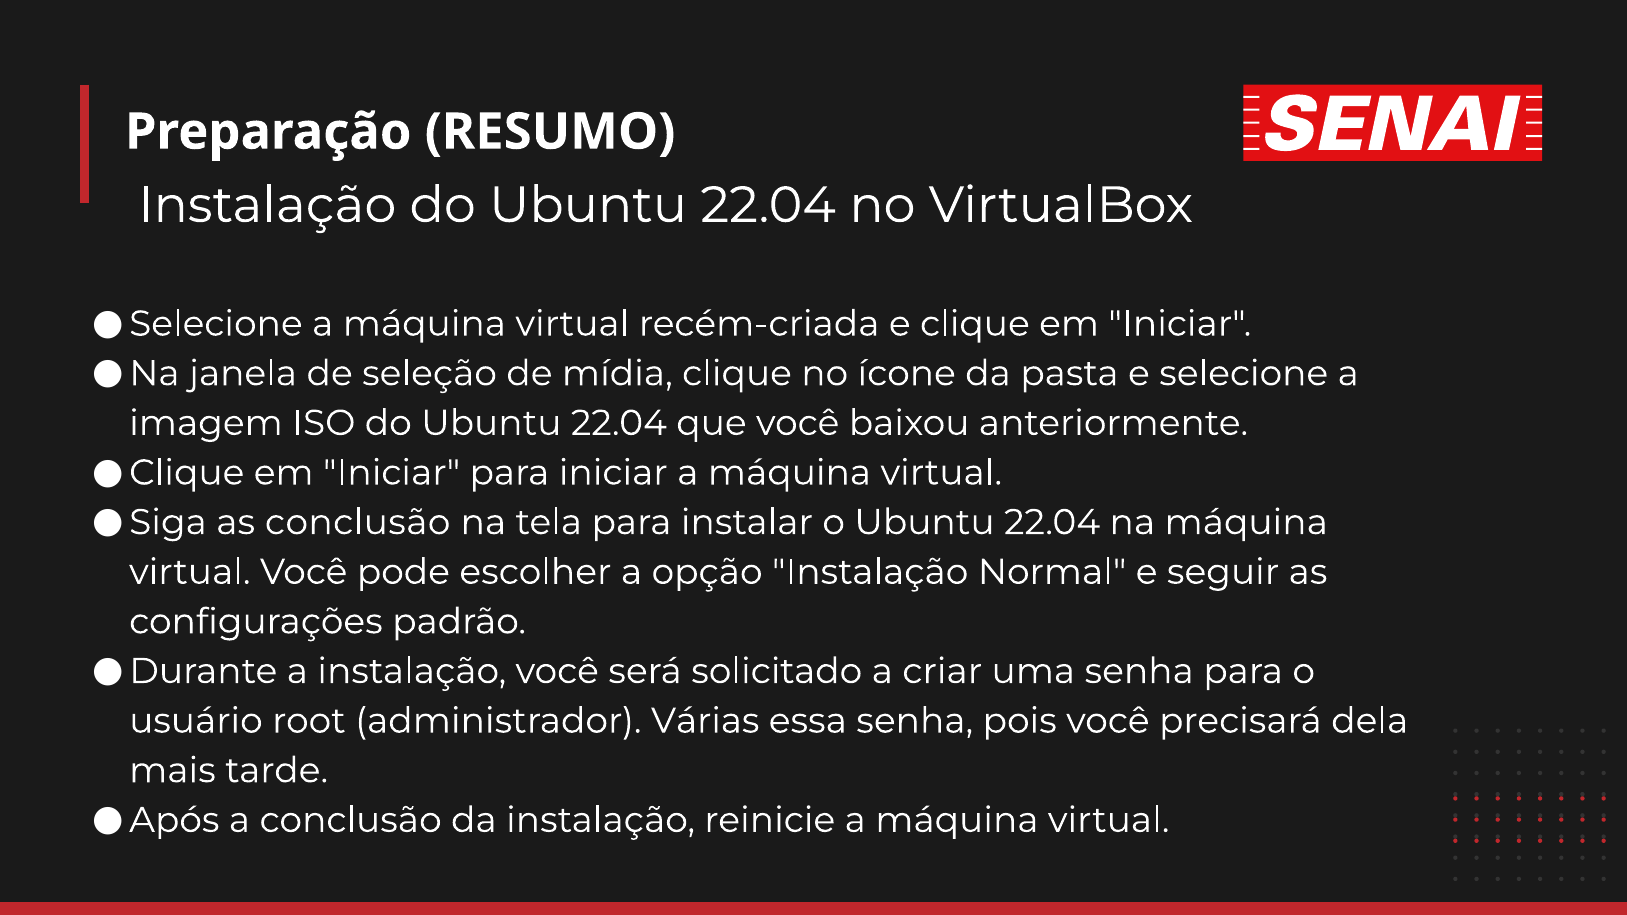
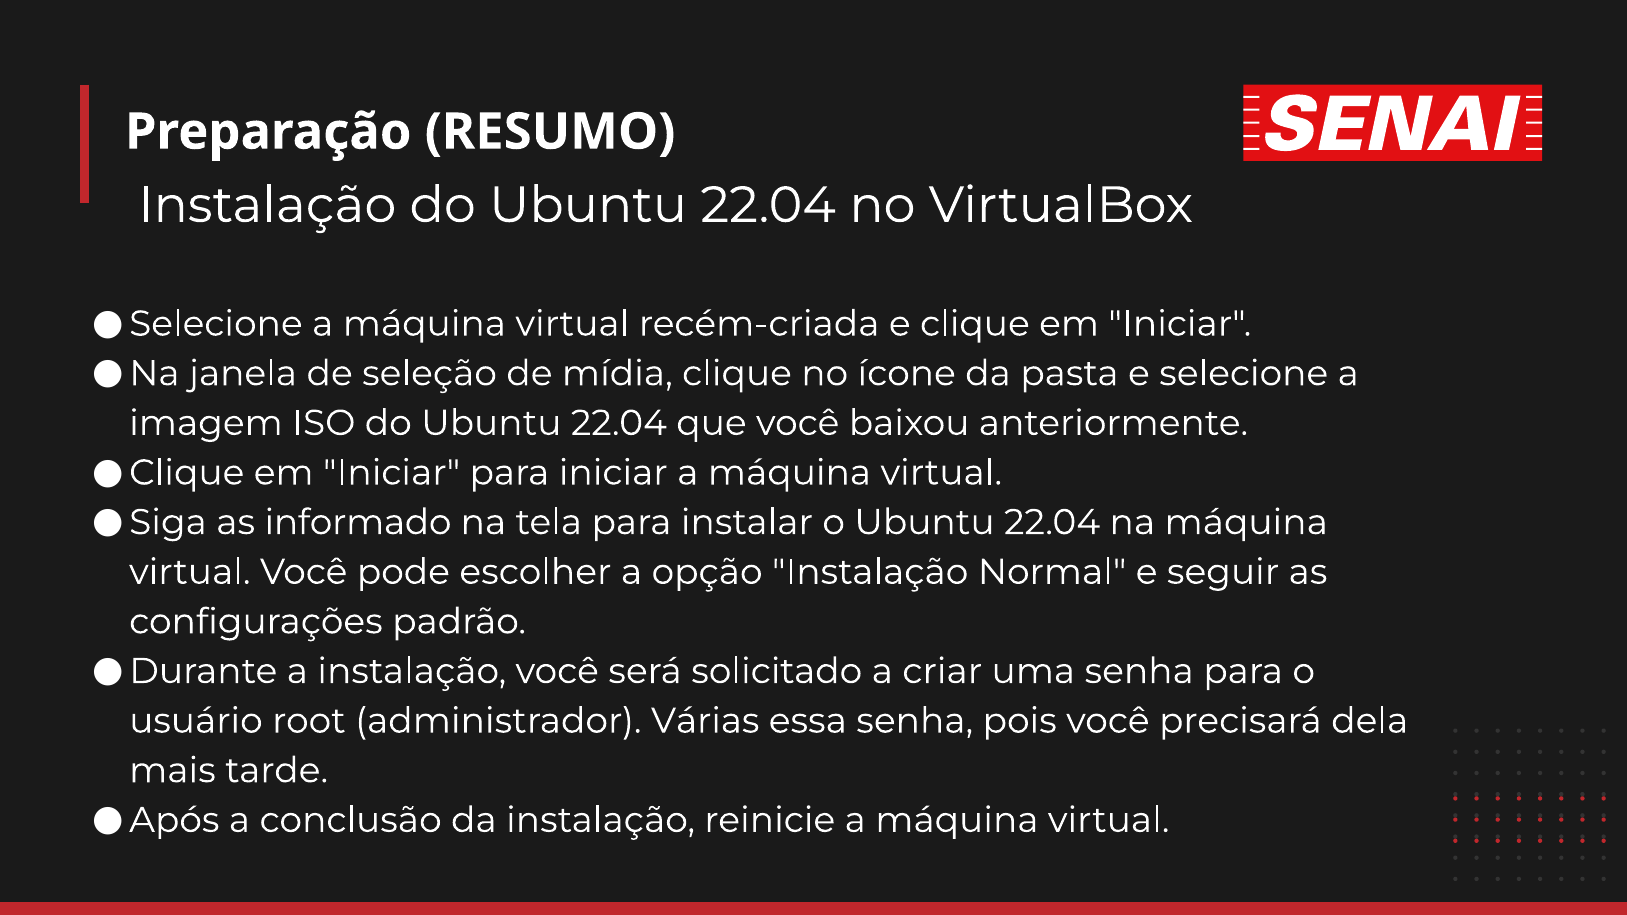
as conclusão: conclusão -> informado (358, 522)
